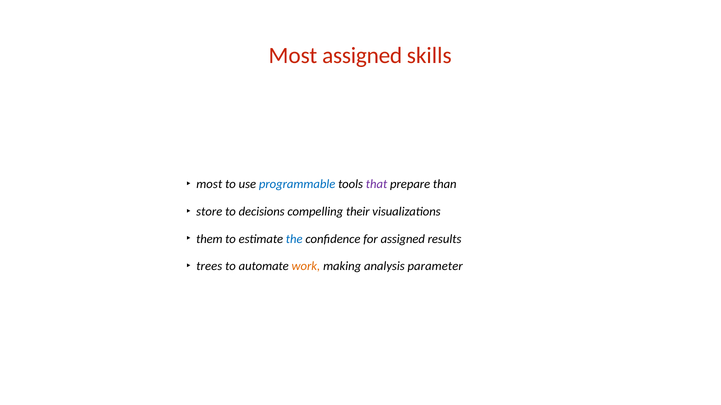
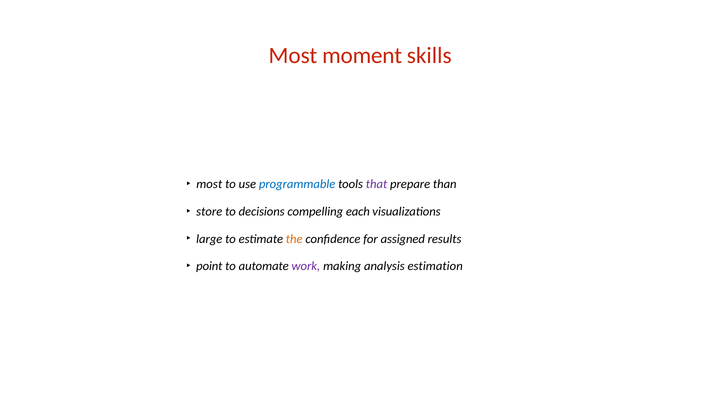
Most assigned: assigned -> moment (362, 55)
their: their -> each (358, 212)
them: them -> large (209, 239)
the colour: blue -> orange (294, 239)
trees: trees -> point (209, 267)
work colour: orange -> purple (306, 267)
parameter: parameter -> estimation (435, 267)
